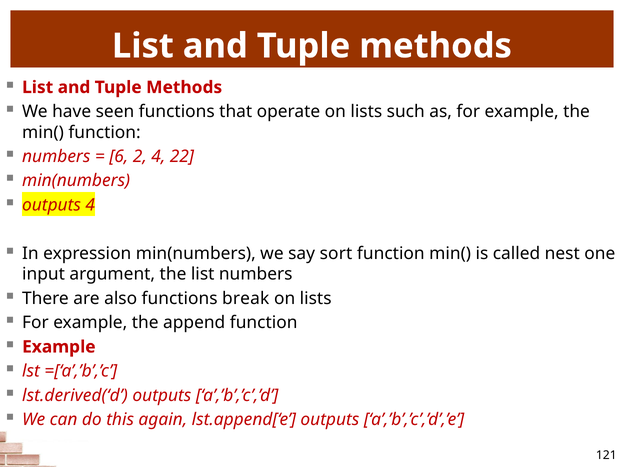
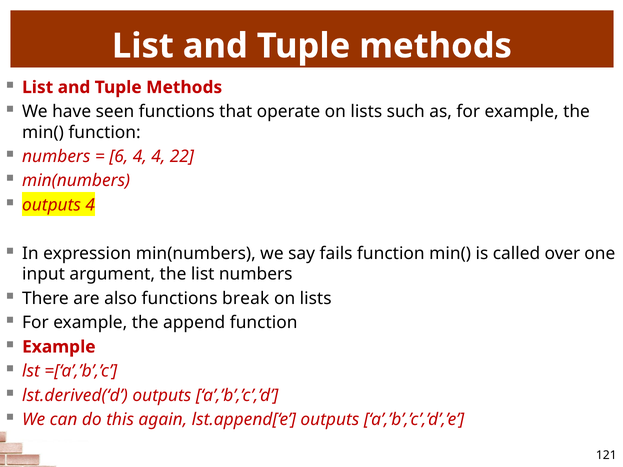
6 2: 2 -> 4 (140, 157)
sort: sort -> fails (336, 254)
nest: nest -> over (562, 254)
